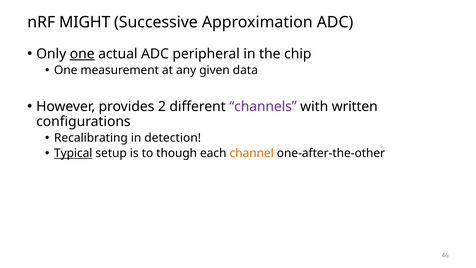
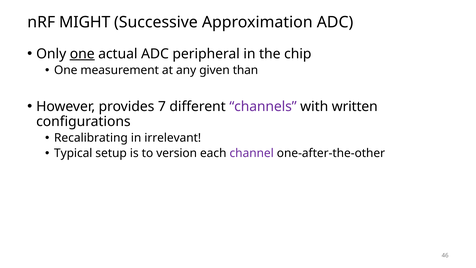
data: data -> than (245, 70)
2: 2 -> 7 (162, 106)
detection: detection -> irrelevant (173, 138)
Typical underline: present -> none (73, 153)
though: though -> version (177, 153)
channel colour: orange -> purple (252, 153)
